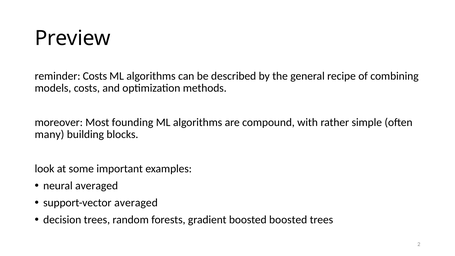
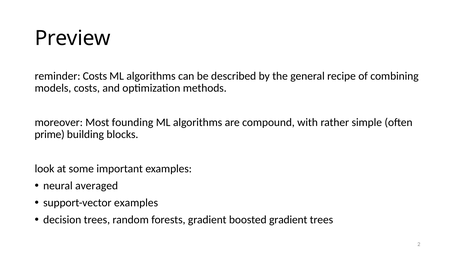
many: many -> prime (50, 135)
support-vector averaged: averaged -> examples (136, 203)
boosted boosted: boosted -> gradient (288, 220)
